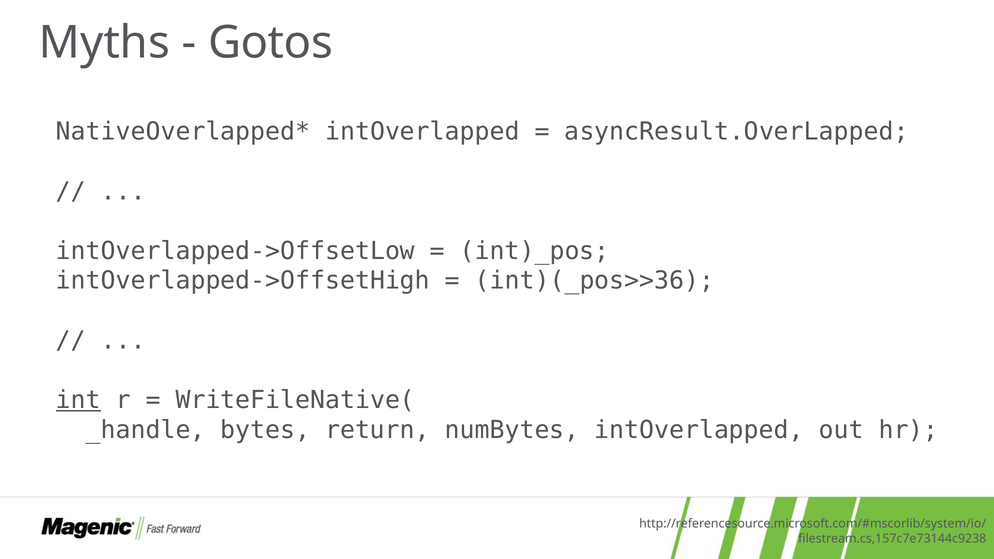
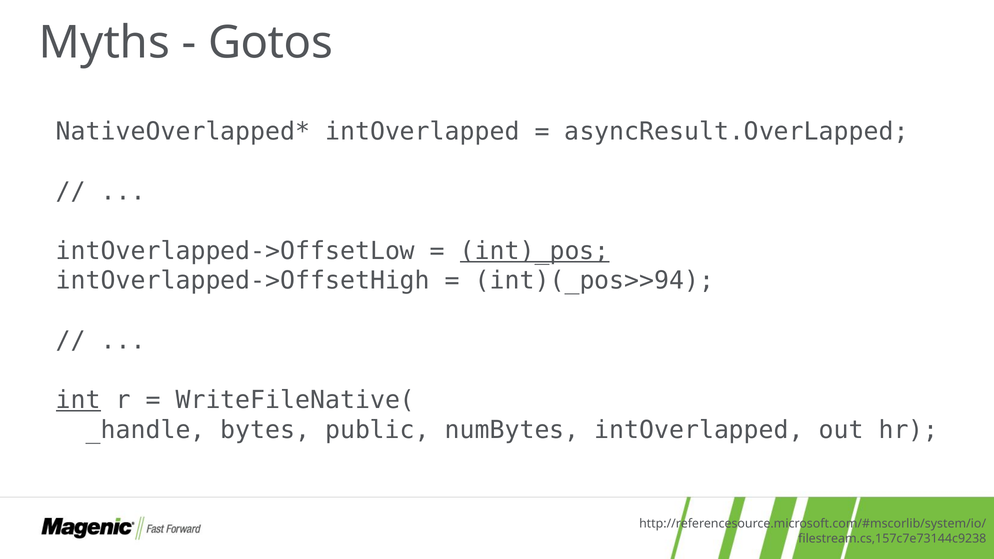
int)_pos underline: none -> present (535, 251)
int)(_pos>>36: int)(_pos>>36 -> int)(_pos>>94 (594, 281)
return: return -> public (377, 430)
